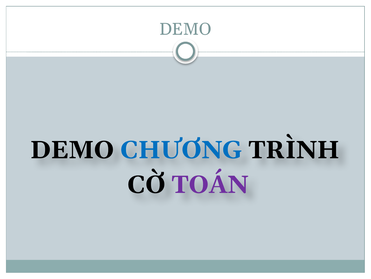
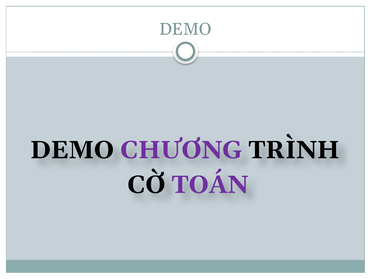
CHƯƠNG colour: blue -> purple (181, 150)
